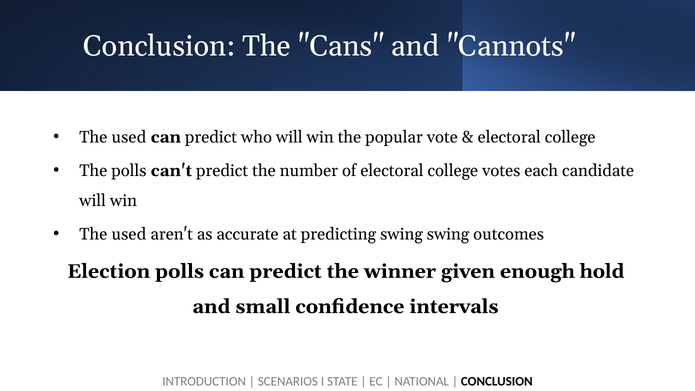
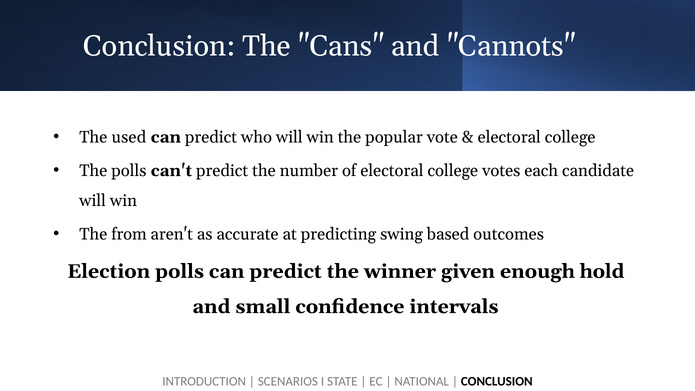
used: used -> from (129, 234)
swing swing: swing -> based (448, 234)
